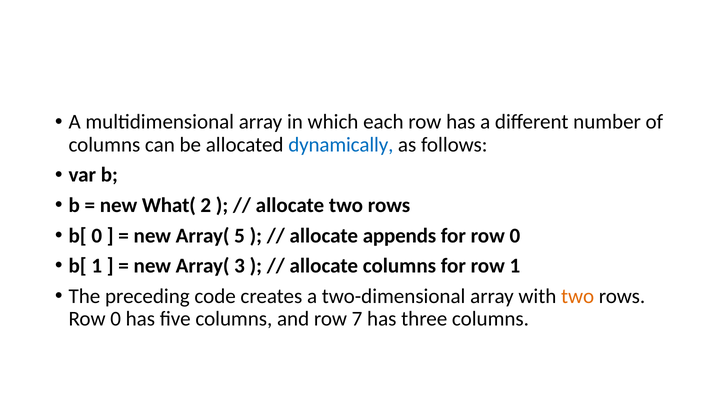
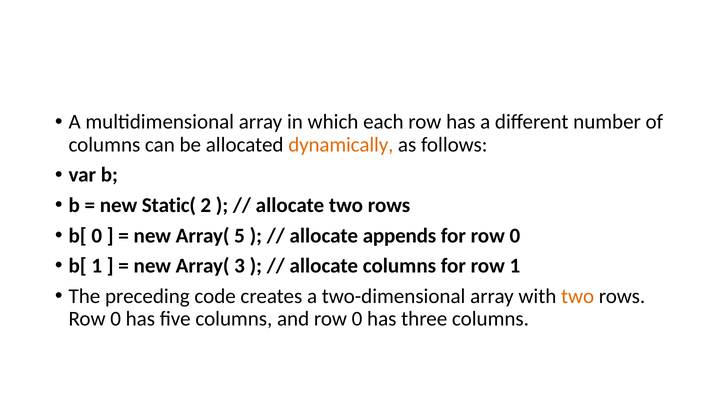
dynamically colour: blue -> orange (341, 145)
What(: What( -> Static( (169, 205)
and row 7: 7 -> 0 (357, 319)
